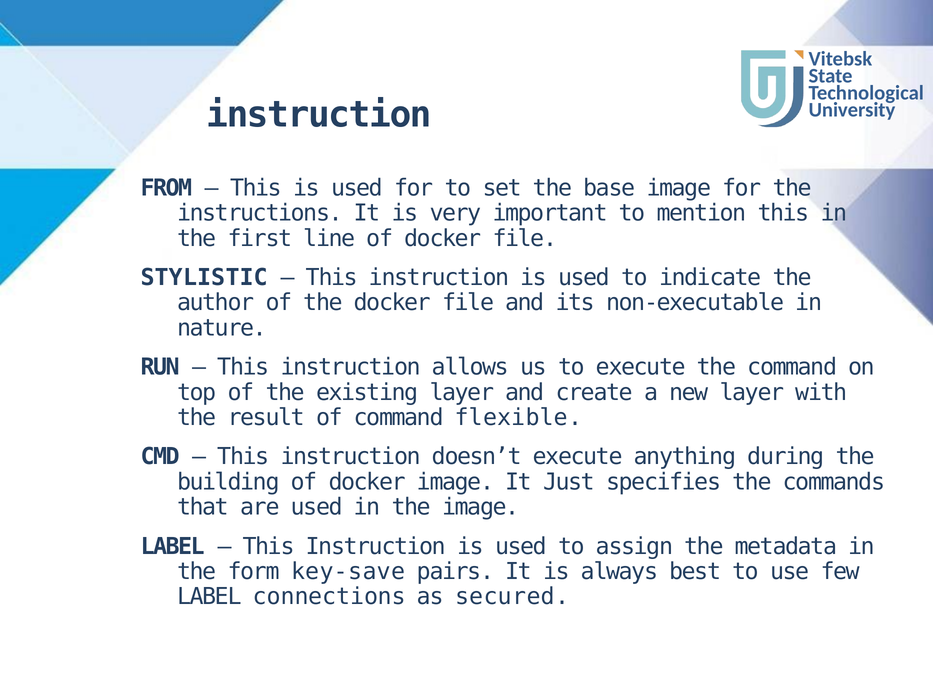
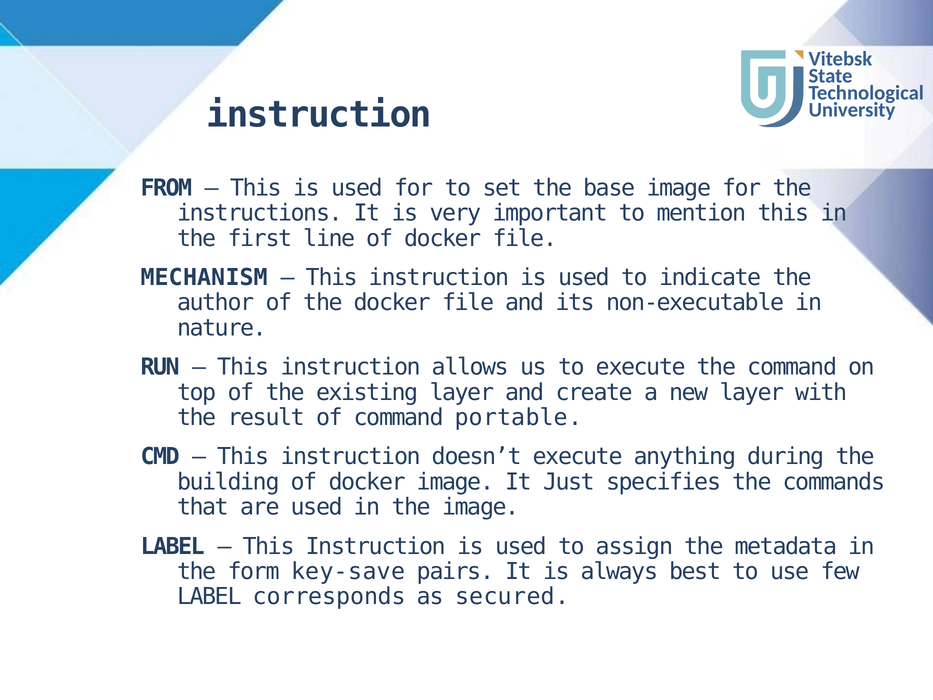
STYLISTIC: STYLISTIC -> MECHANISM (204, 277)
flexible: flexible -> portable (518, 417)
connections: connections -> corresponds (329, 597)
